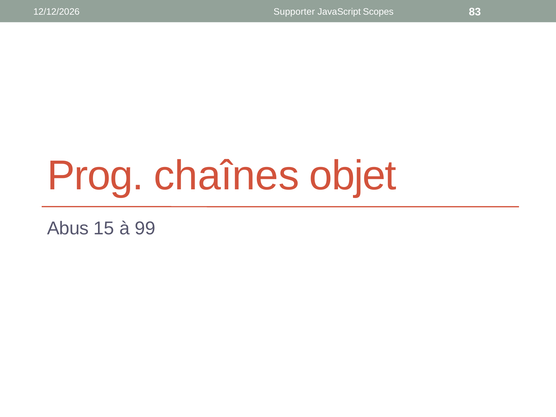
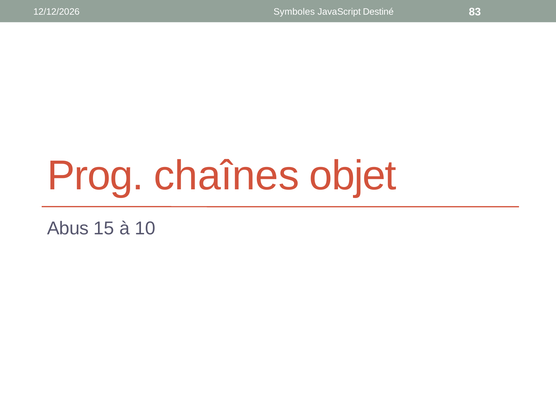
Supporter: Supporter -> Symboles (294, 12)
Scopes: Scopes -> Destiné (378, 12)
99: 99 -> 10 (145, 228)
